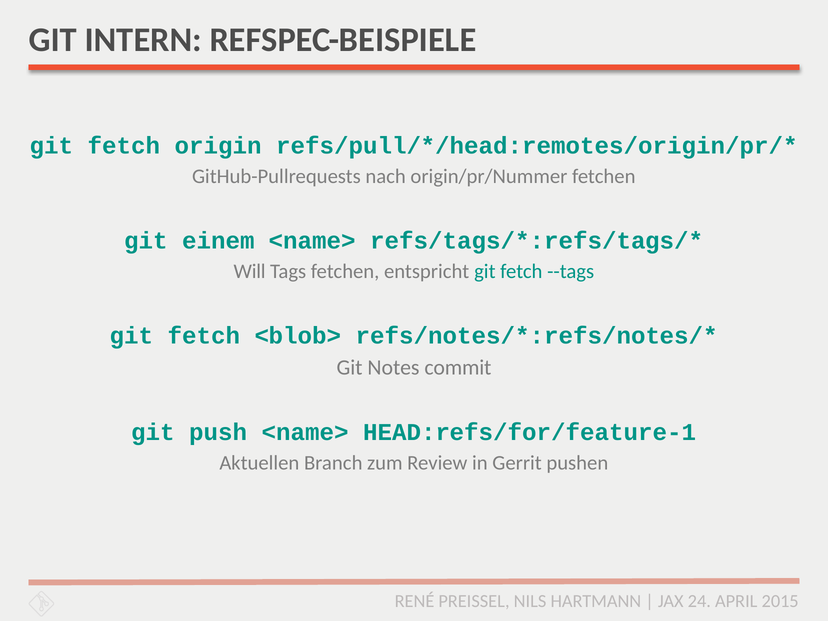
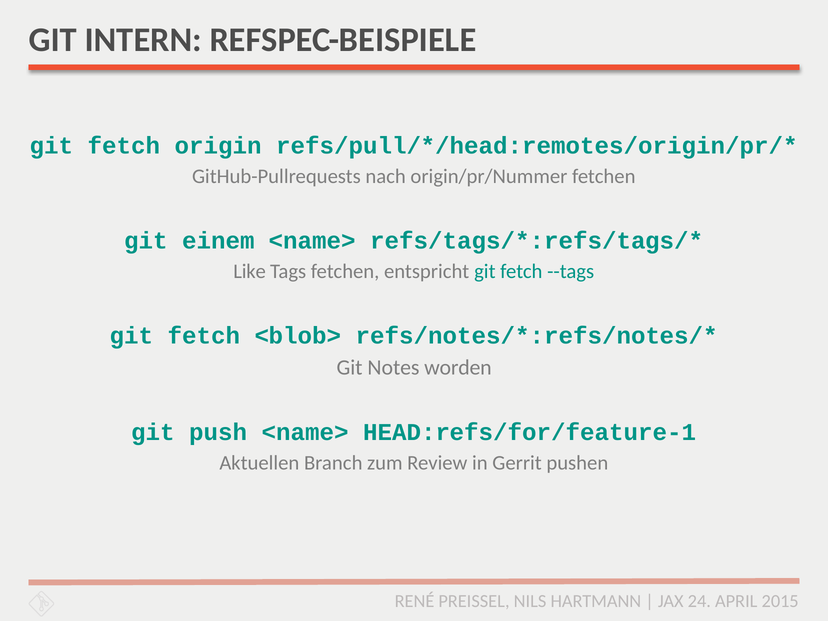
Will: Will -> Like (250, 271)
commit: commit -> worden (458, 367)
